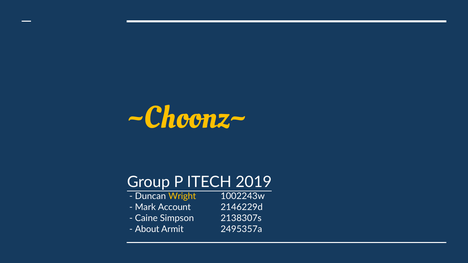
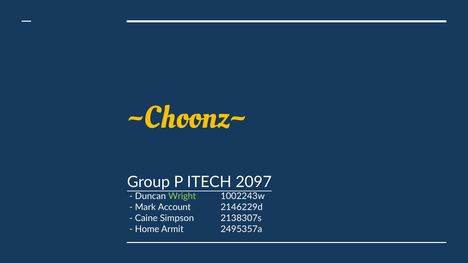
2019: 2019 -> 2097 (254, 182)
Wright colour: yellow -> light green (182, 196)
About: About -> Home (147, 229)
